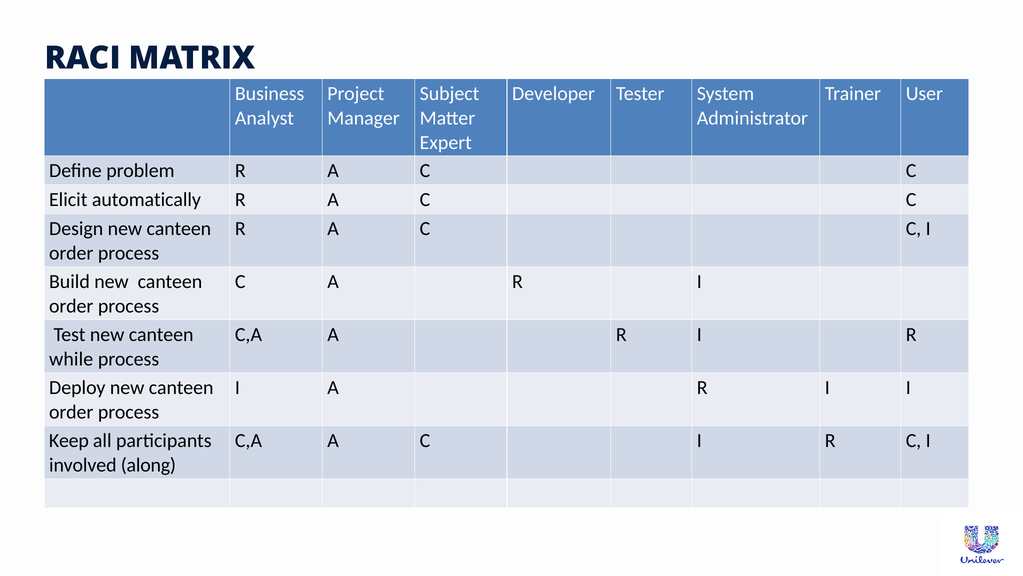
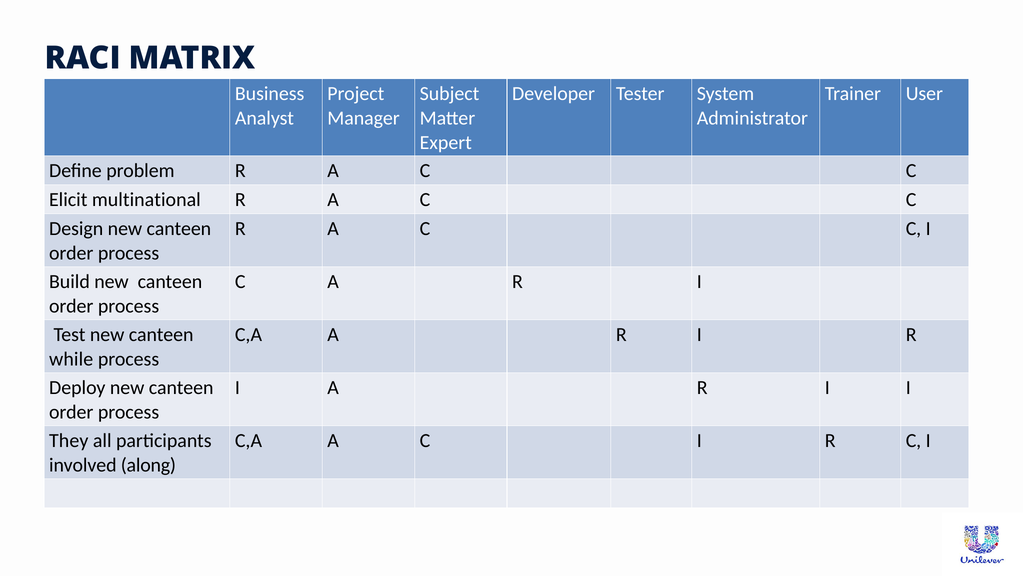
automatically: automatically -> multinational (146, 200)
Keep: Keep -> They (69, 440)
